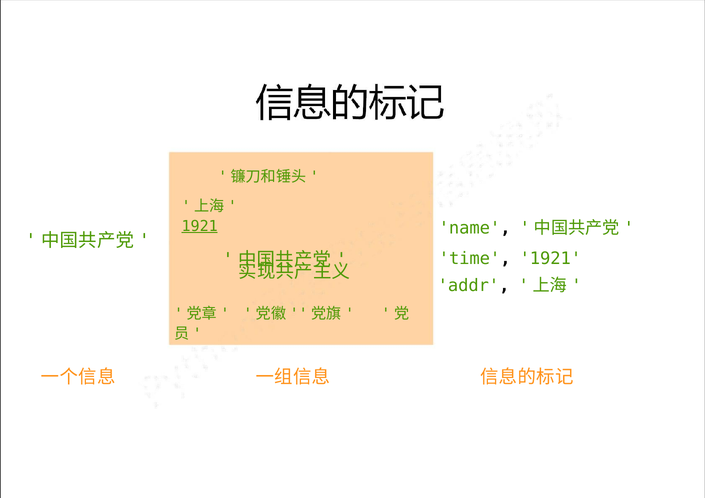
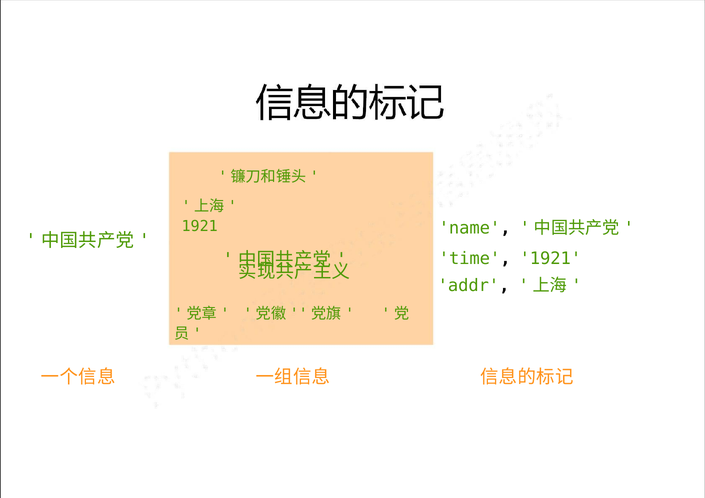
1921 underline: present -> none (200, 226)
